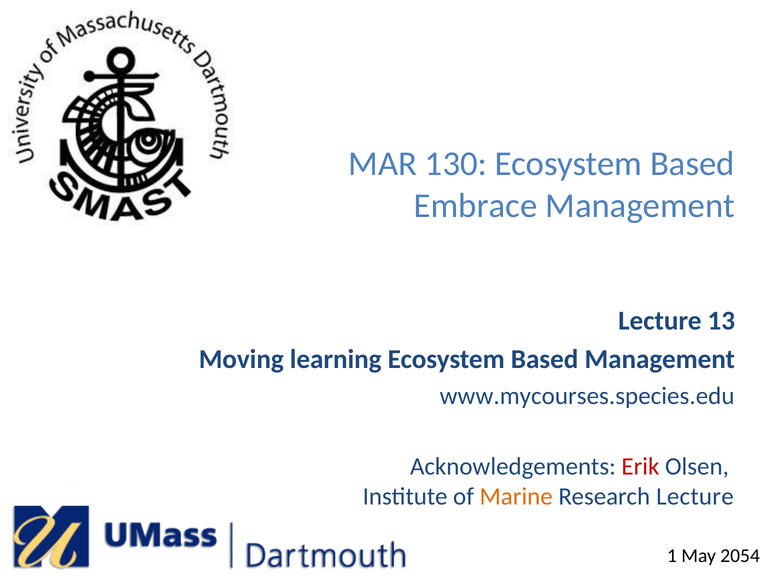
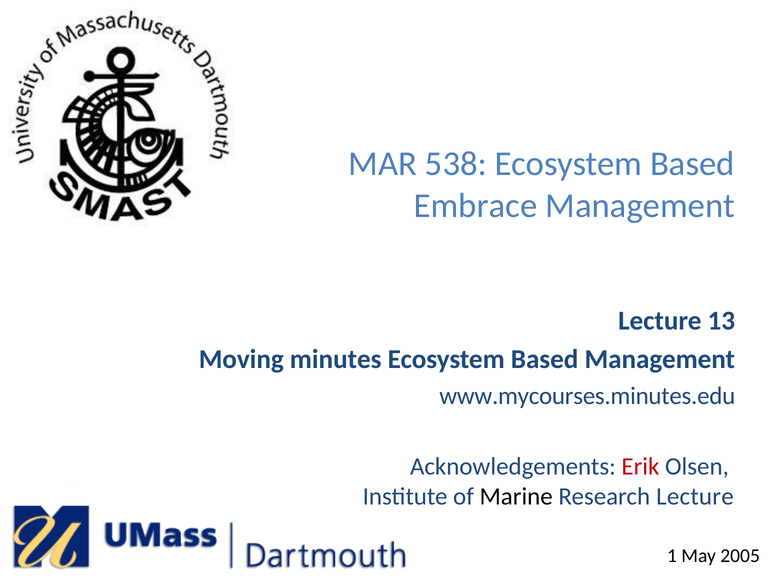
130: 130 -> 538 (456, 164)
learning: learning -> minutes (336, 359)
www.mycourses.species.edu: www.mycourses.species.edu -> www.mycourses.minutes.edu (587, 396)
Marine colour: orange -> black (516, 496)
2054: 2054 -> 2005 (740, 555)
